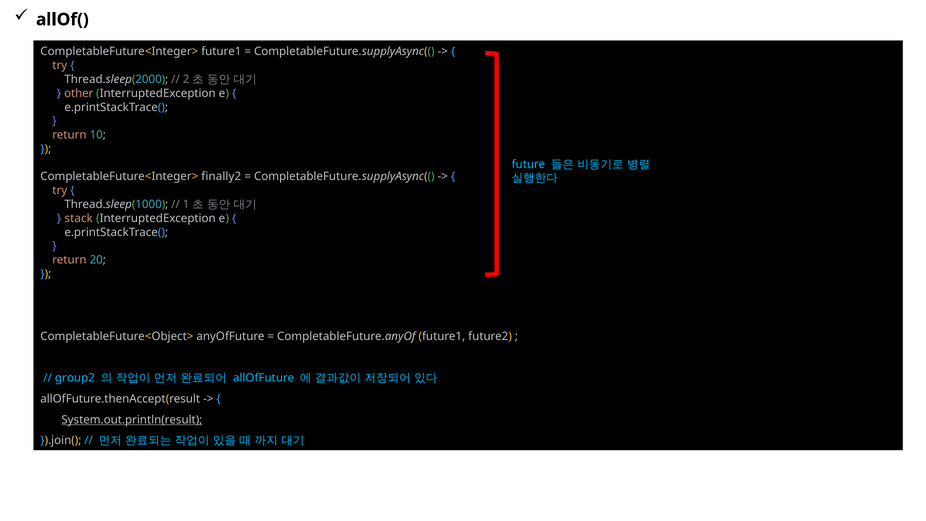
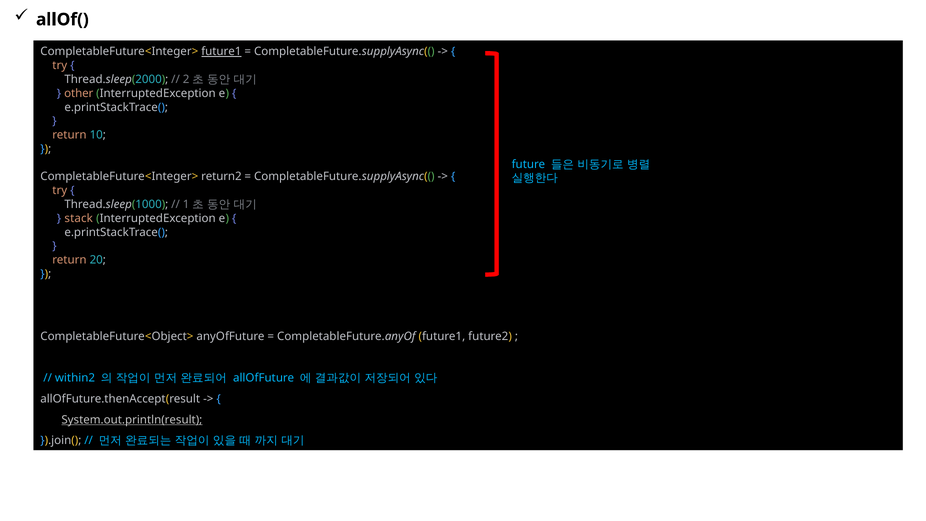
future1 underline: none -> present (221, 52)
finally2: finally2 -> return2 (221, 177)
group2: group2 -> within2 (75, 378)
